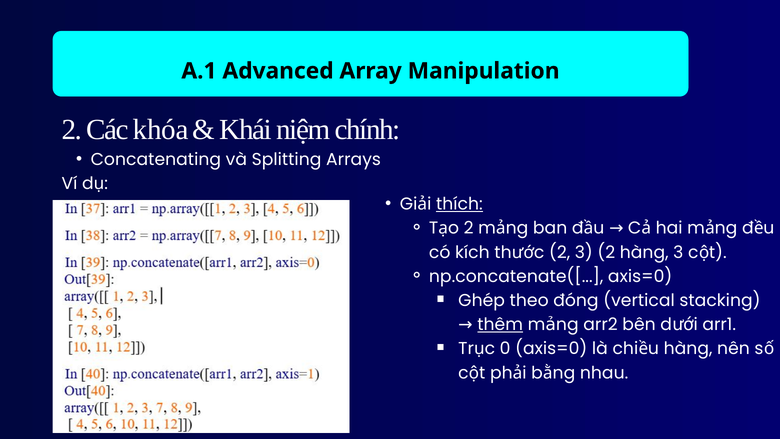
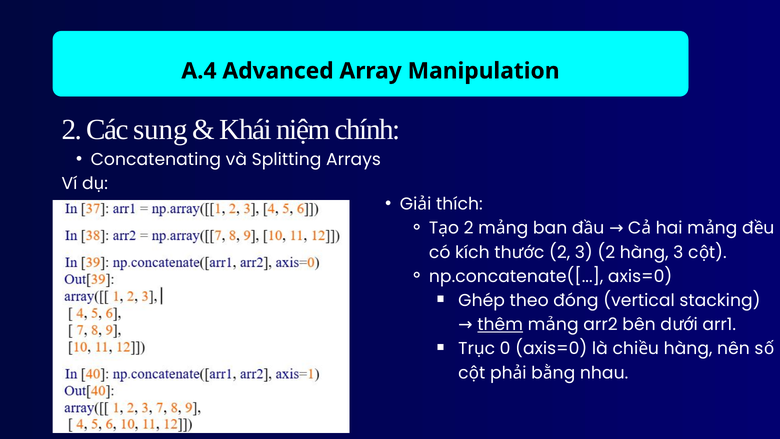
A.1: A.1 -> A.4 (199, 71)
khóa: khóa -> sung (161, 130)
thích underline: present -> none (459, 204)
